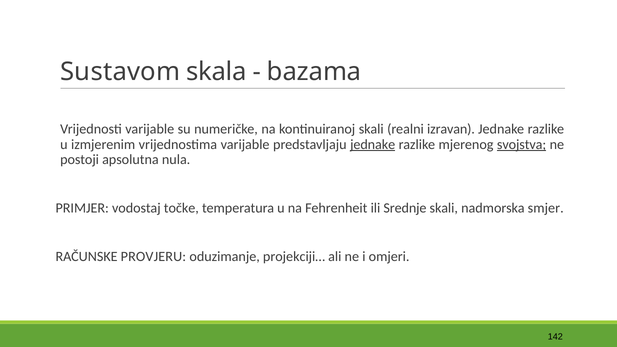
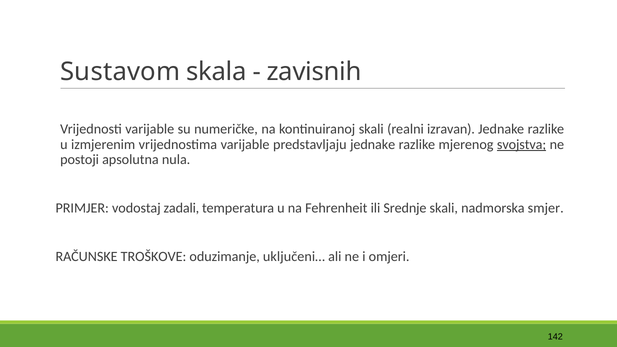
bazama: bazama -> zavisnih (314, 72)
jednake underline: present -> none (373, 144)
točke: točke -> zadali (181, 208)
PROVJERU: PROVJERU -> TROŠKOVE (154, 257)
projekciji…: projekciji… -> uključeni… (294, 257)
